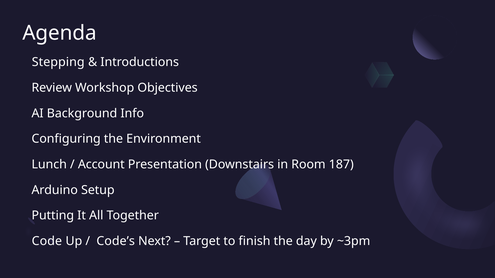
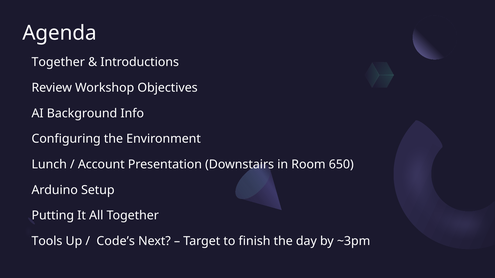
Stepping: Stepping -> Together (58, 62)
187: 187 -> 650 (341, 165)
Code: Code -> Tools (47, 241)
